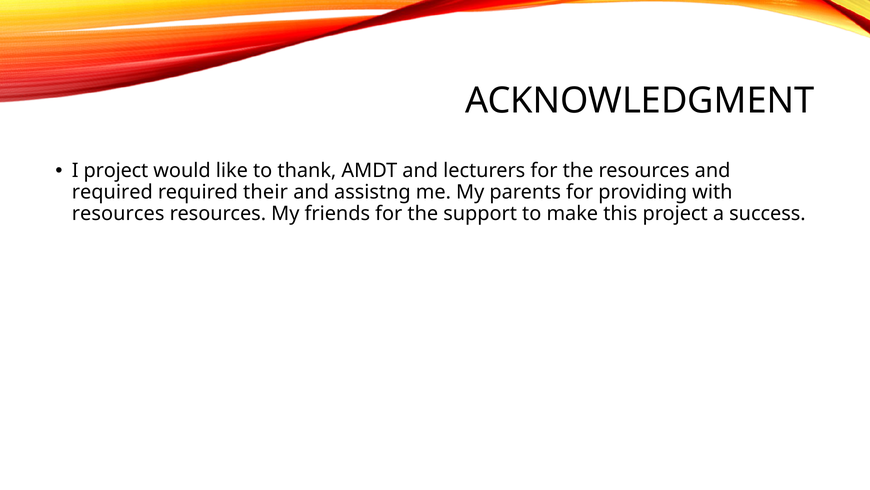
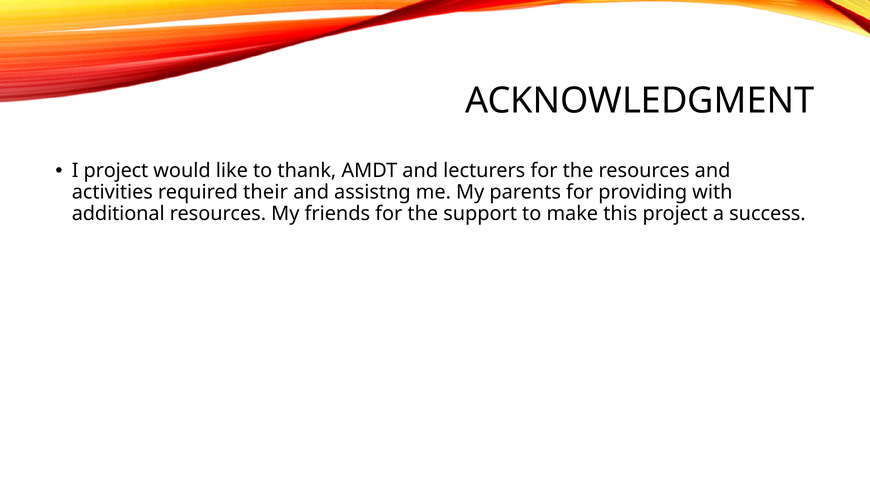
required: required -> activities (112, 192)
resources: resources -> additional (118, 214)
